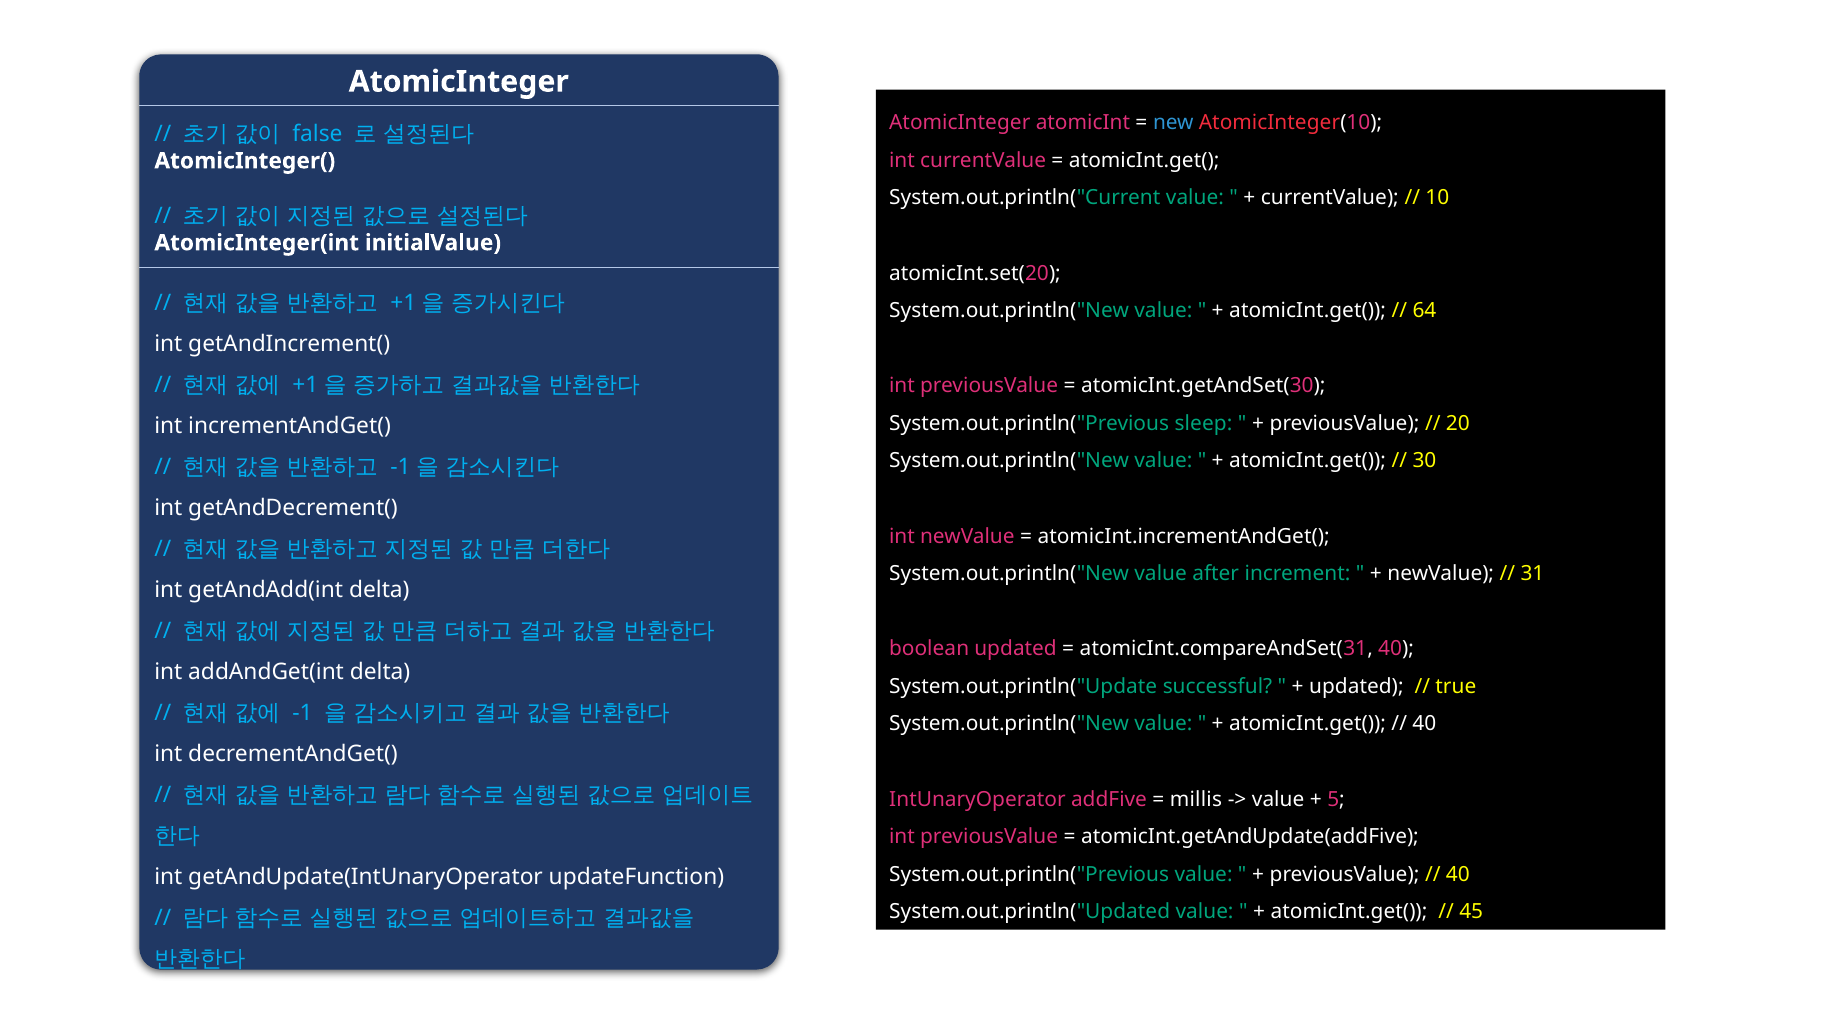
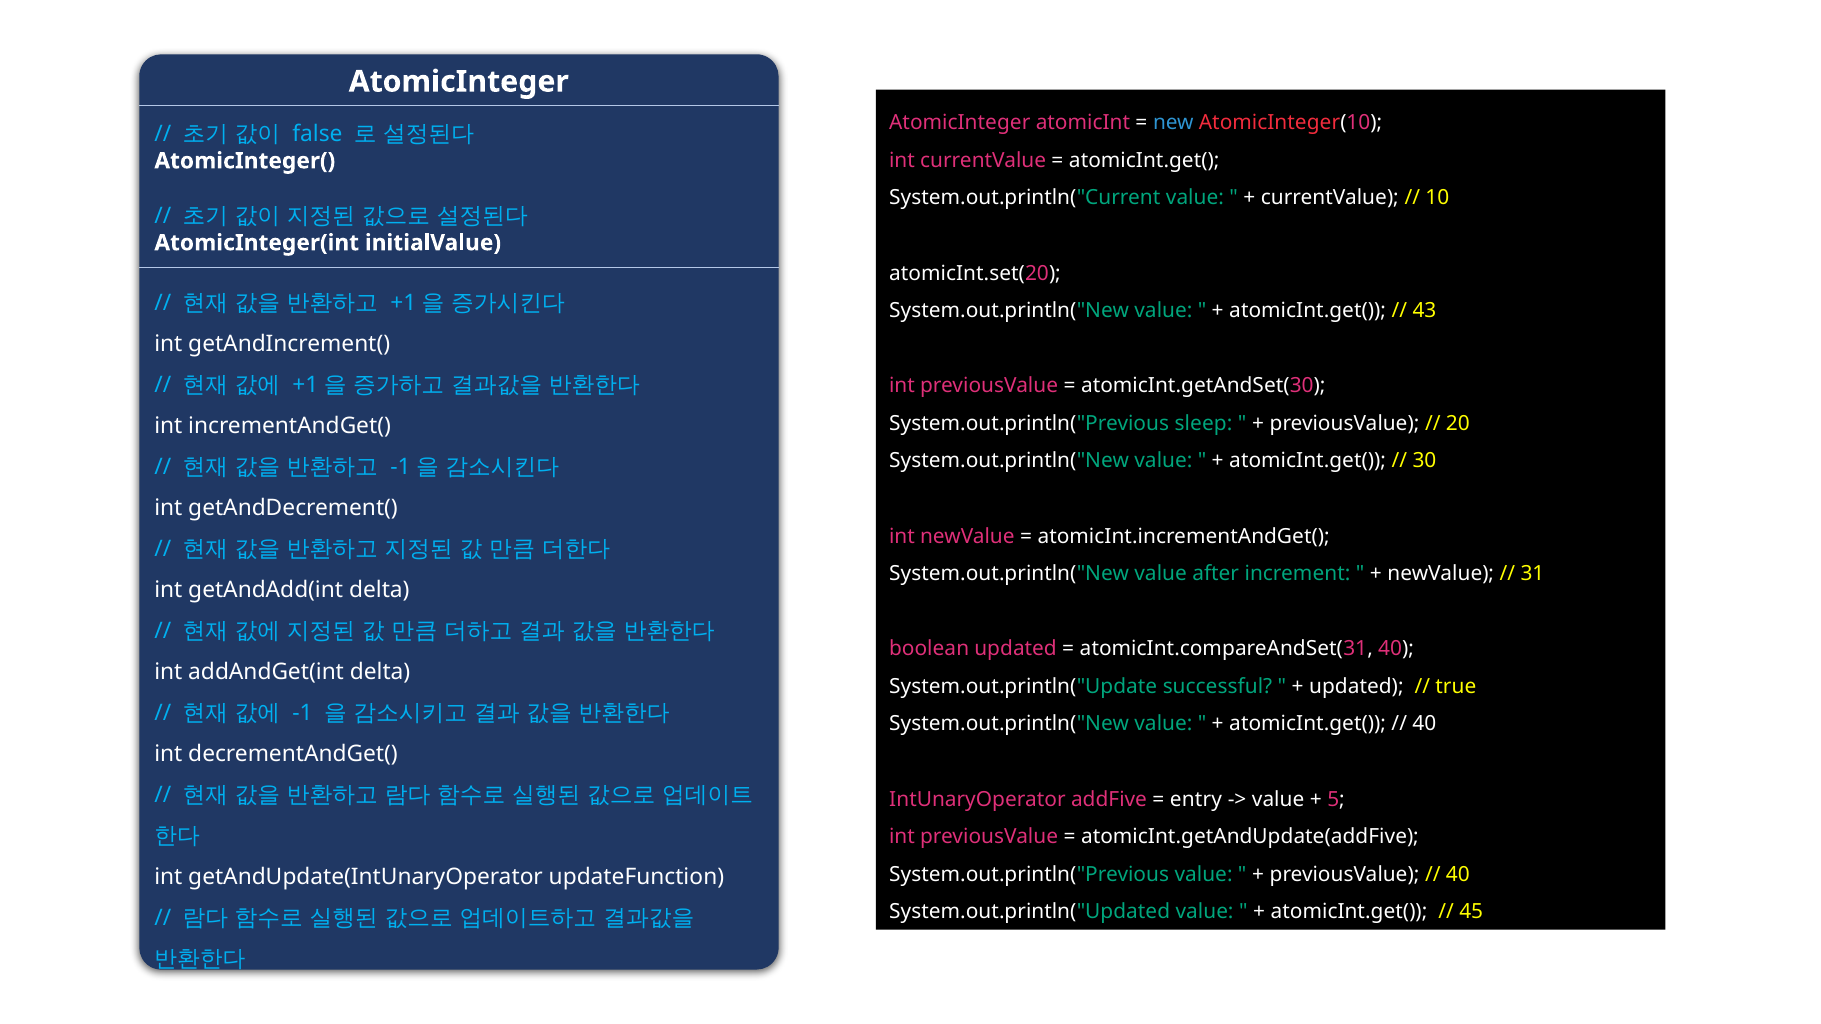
64: 64 -> 43 (1424, 311)
millis: millis -> entry (1196, 799)
